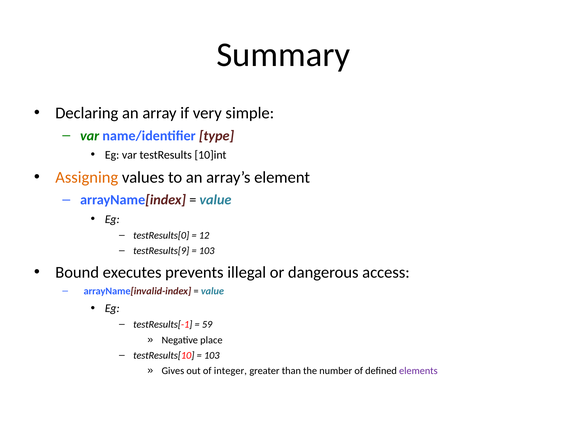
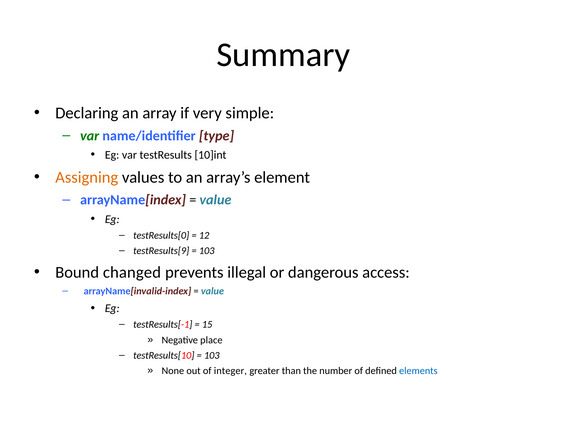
executes: executes -> changed (132, 273)
59: 59 -> 15 (207, 325)
Gives: Gives -> None (173, 371)
elements colour: purple -> blue (418, 371)
